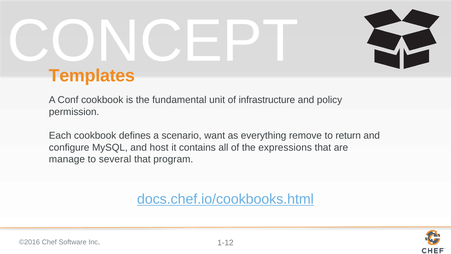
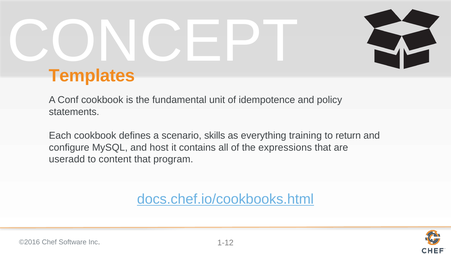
infrastructure: infrastructure -> idempotence (267, 100)
permission: permission -> statements (74, 112)
want: want -> skills (215, 135)
remove: remove -> training (305, 135)
manage: manage -> useradd (67, 159)
several: several -> content (115, 159)
